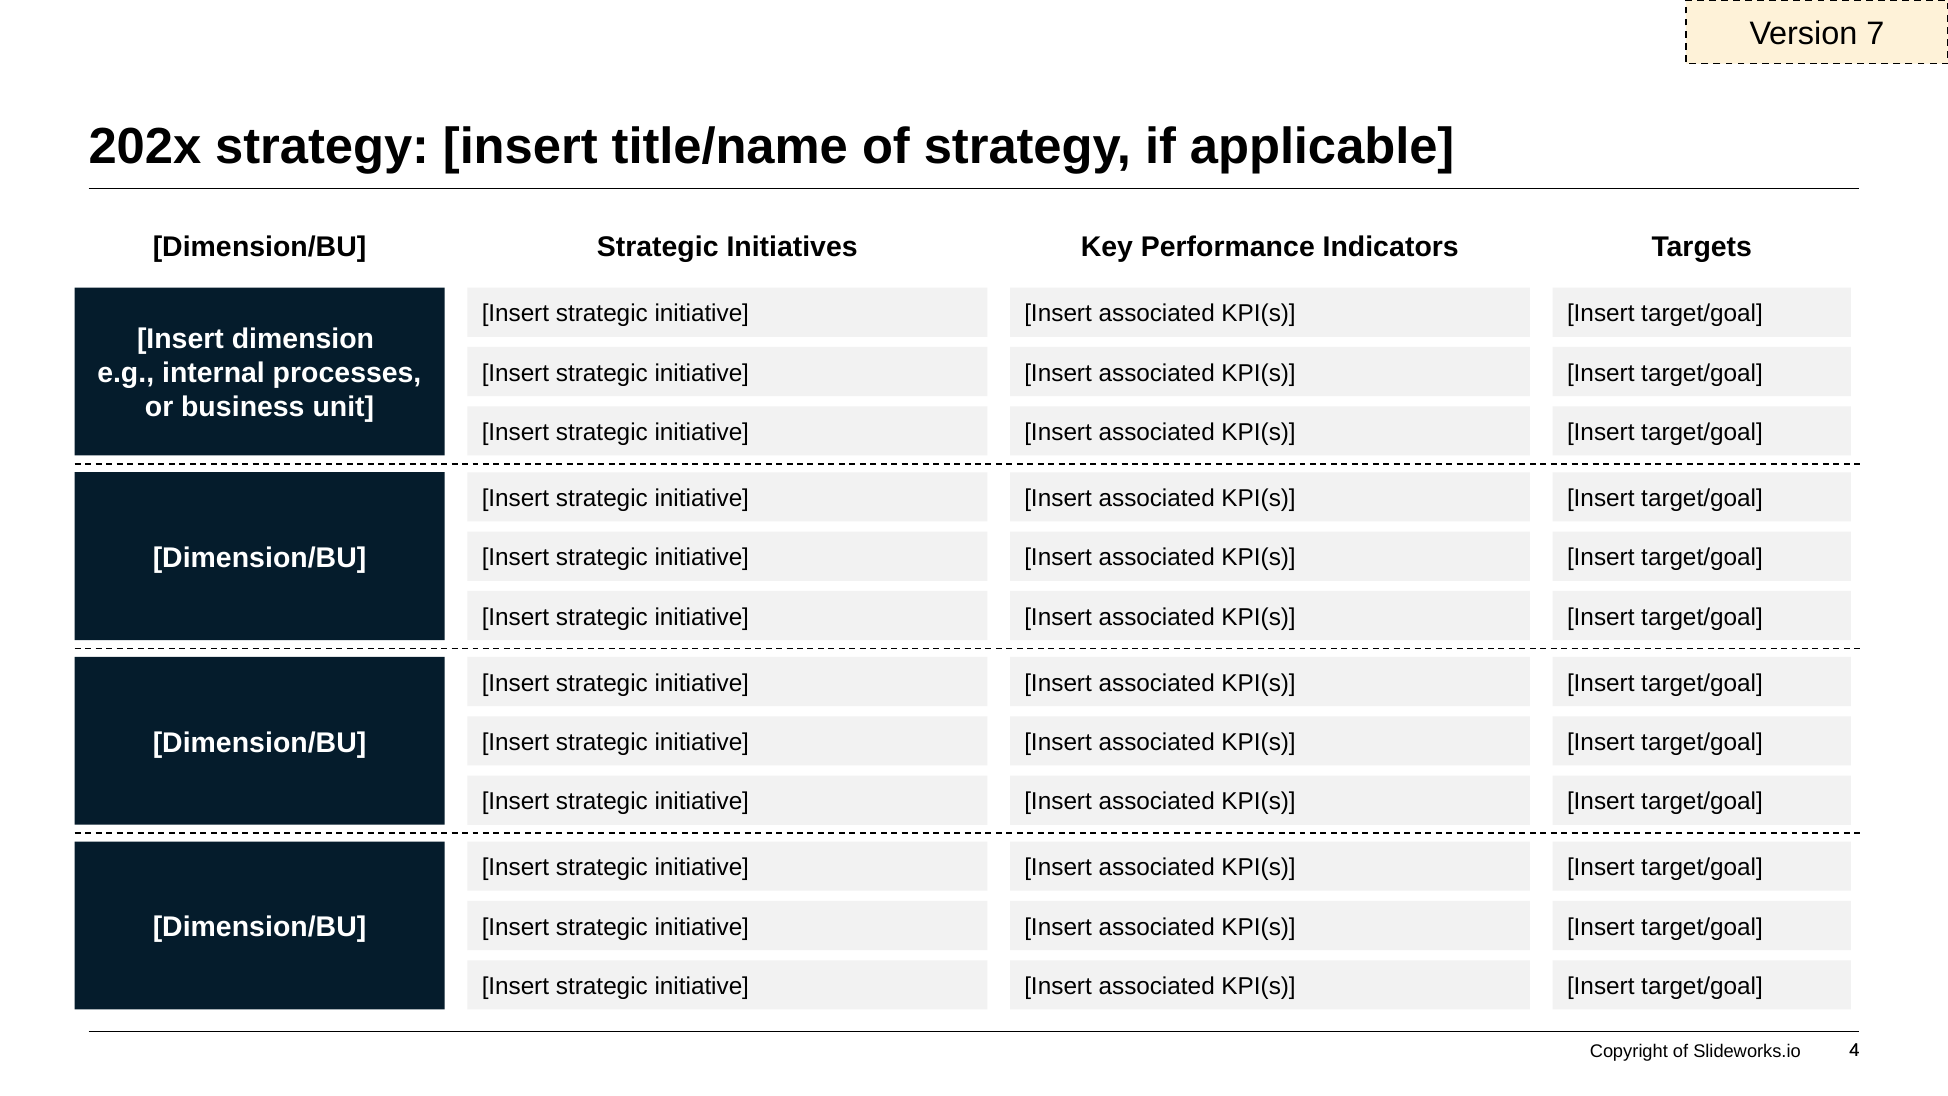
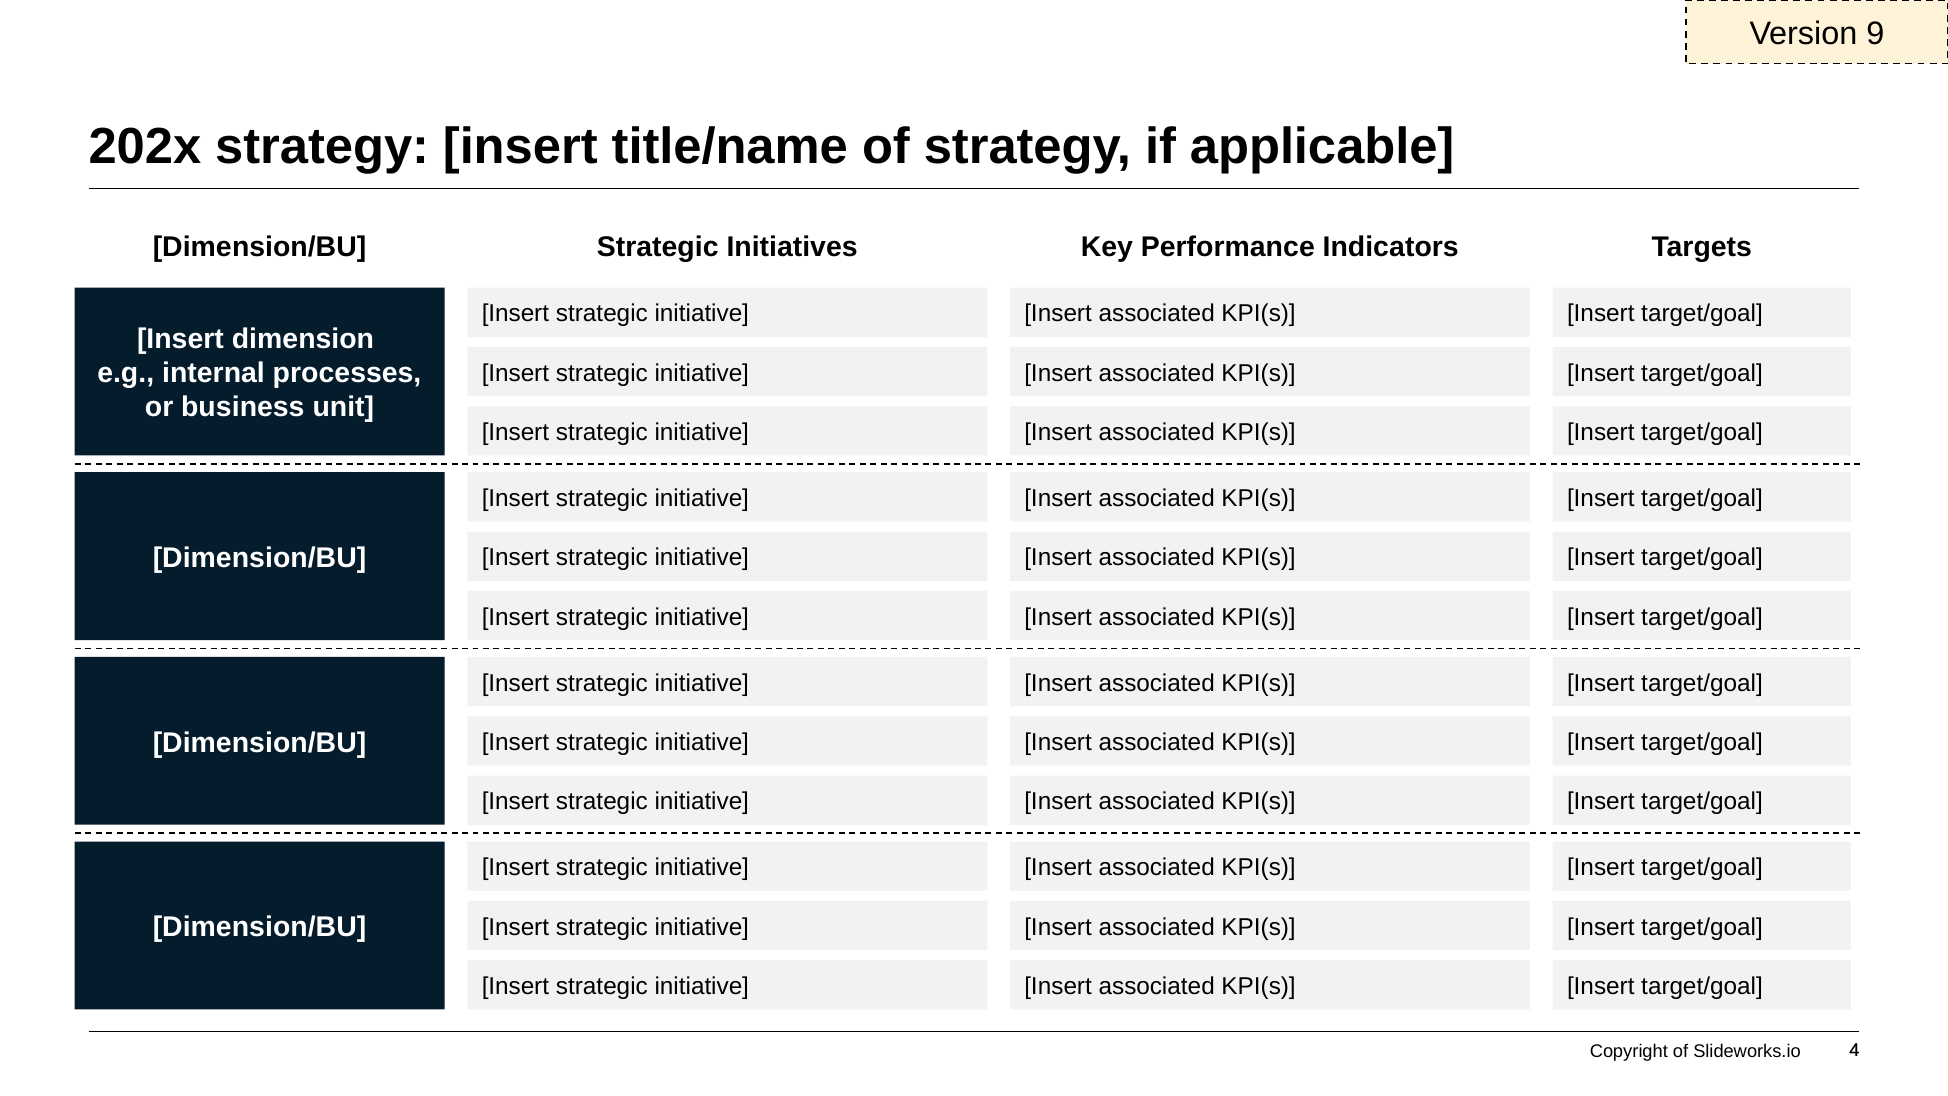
7: 7 -> 9 (1875, 34)
